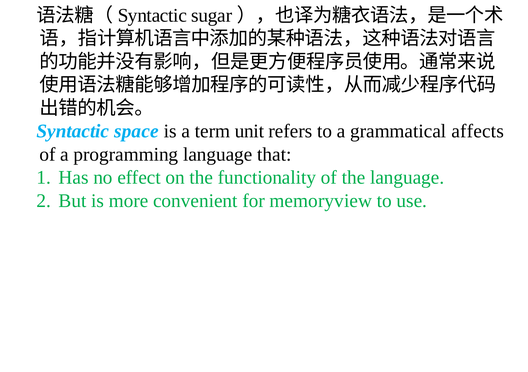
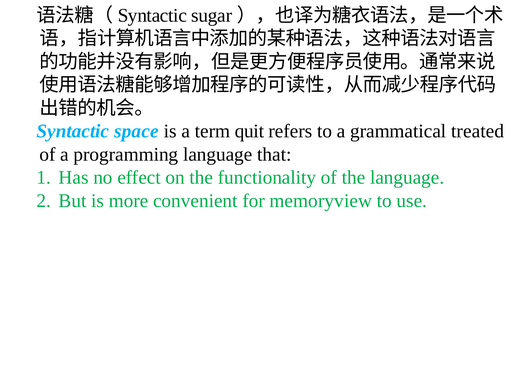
unit: unit -> quit (249, 131)
affects: affects -> treated (478, 131)
